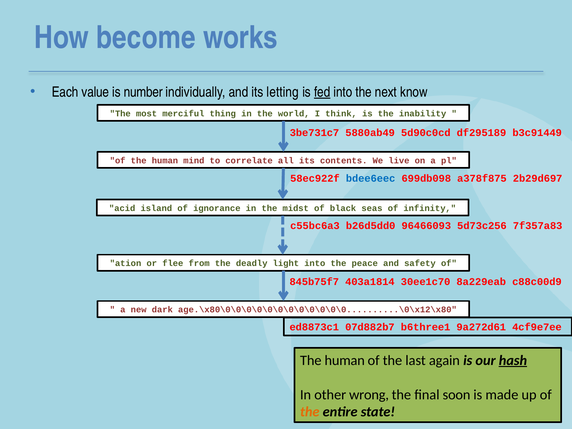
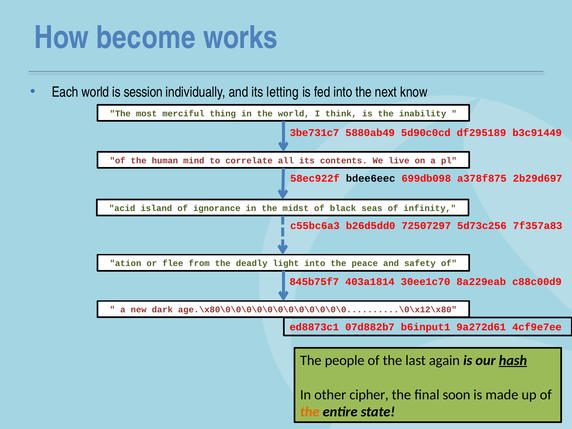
Each value: value -> world (95, 92)
number: number -> session (143, 92)
fed underline: present -> none (322, 92)
bdee6eec colour: blue -> black (371, 179)
96466093: 96466093 -> 72507297 (426, 226)
b6three1: b6three1 -> b6input1 (426, 327)
human: human -> people (345, 360)
wrong: wrong -> cipher (369, 395)
